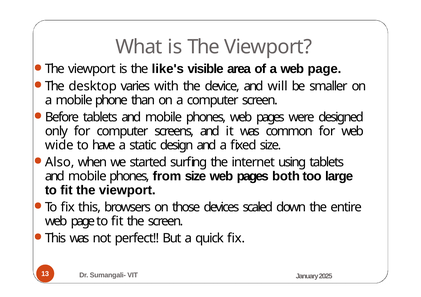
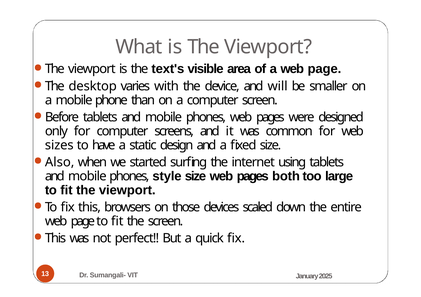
like's: like's -> text's (168, 69)
wide: wide -> sizes (59, 146)
from: from -> style (167, 177)
